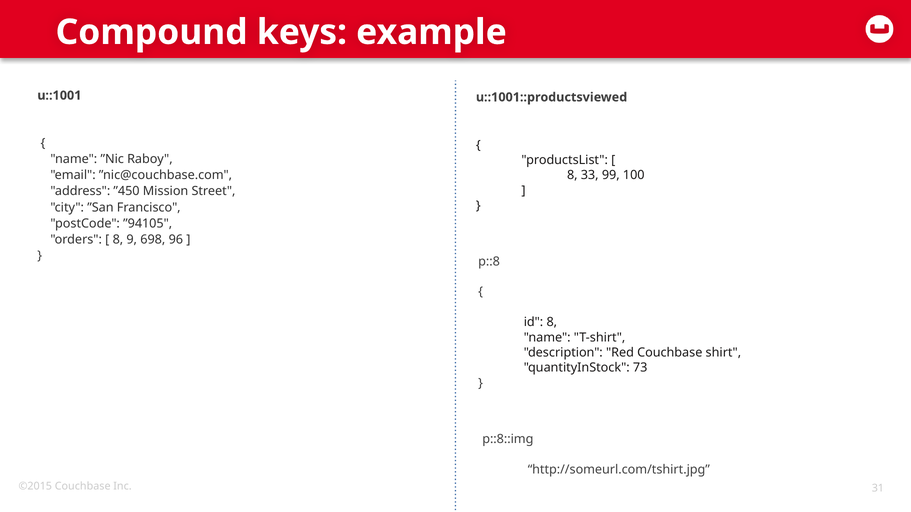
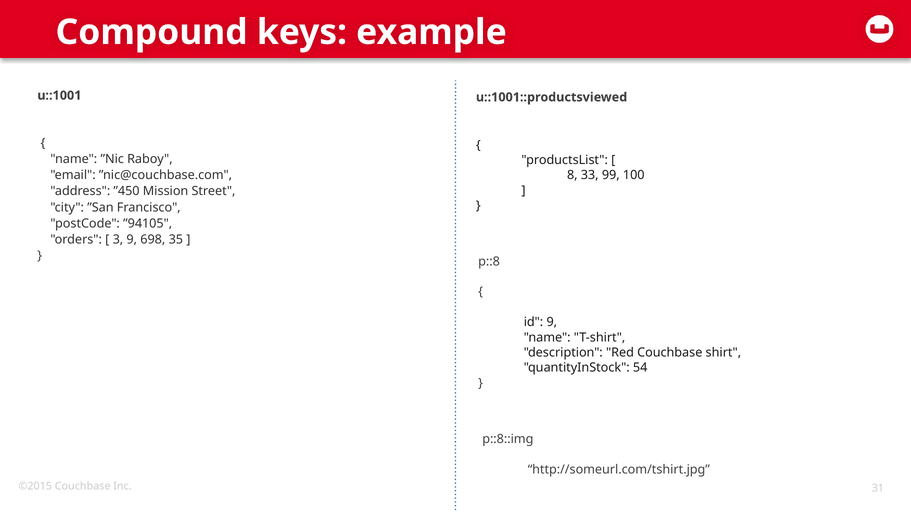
8: 8 -> 3 (118, 240)
96: 96 -> 35 (176, 240)
id 8: 8 -> 9 (552, 322)
73: 73 -> 54 (640, 368)
